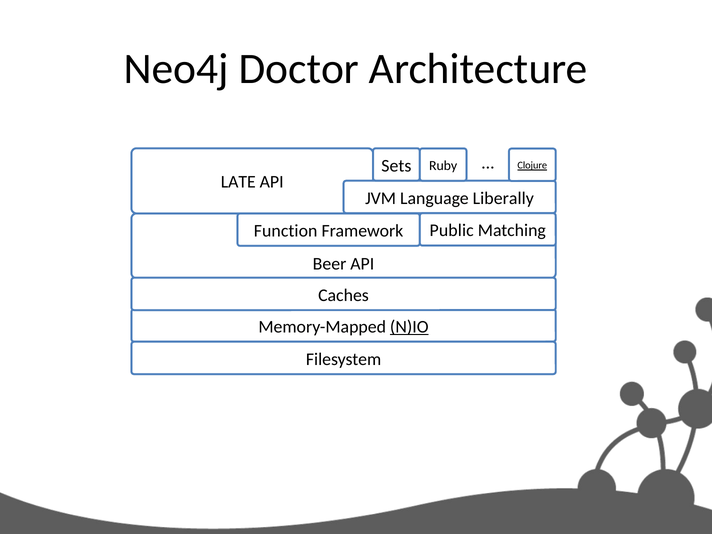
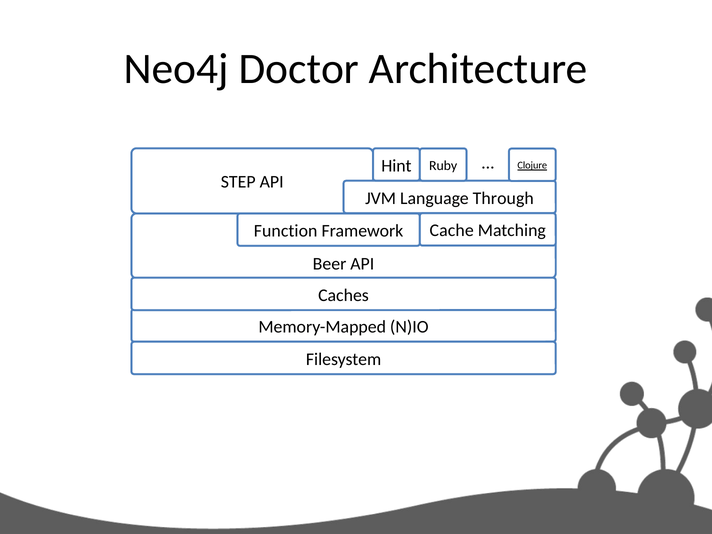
Sets: Sets -> Hint (396, 166)
LATE: LATE -> STEP (238, 182)
Liberally: Liberally -> Through (503, 198)
Public: Public -> Cache (452, 231)
N)IO underline: present -> none (409, 327)
